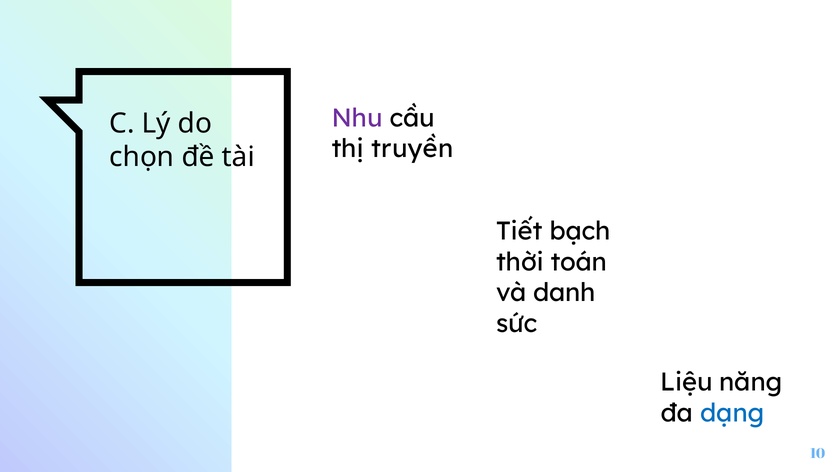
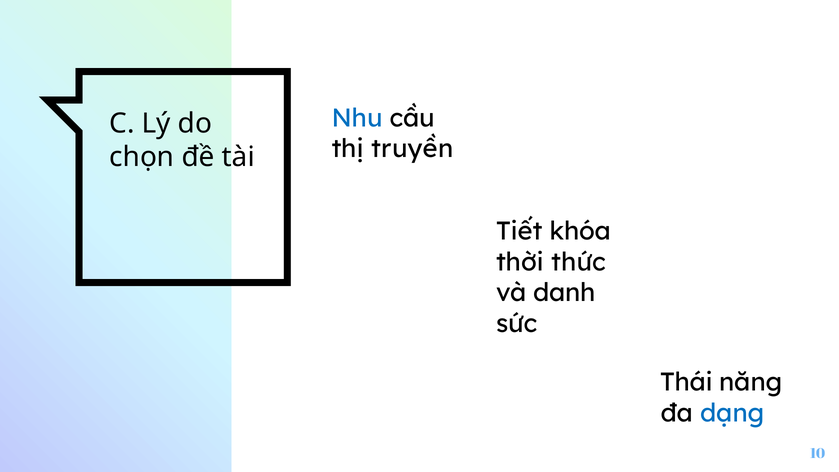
Nhu colour: purple -> blue (357, 118)
bạch: bạch -> khóa (580, 231)
toán: toán -> thức (579, 262)
Liệu: Liệu -> Thái (687, 382)
